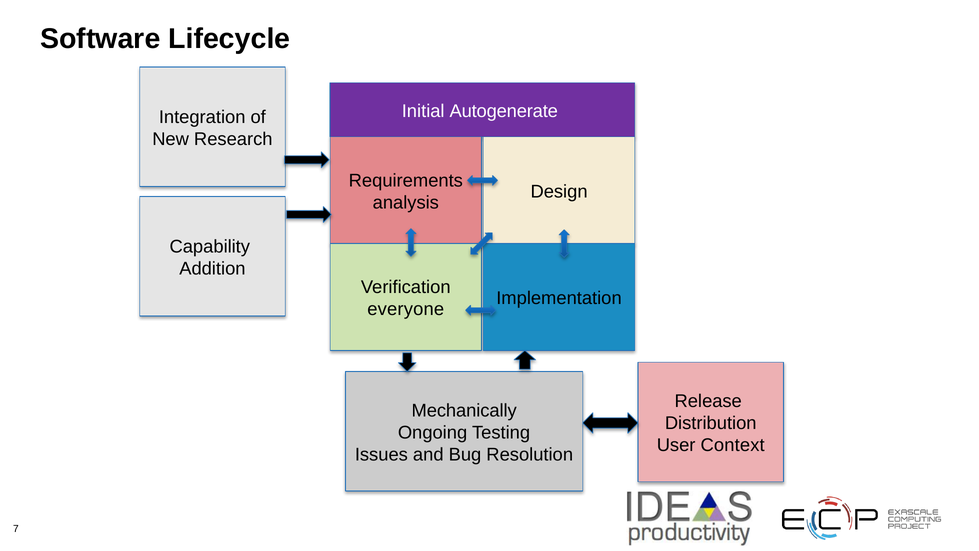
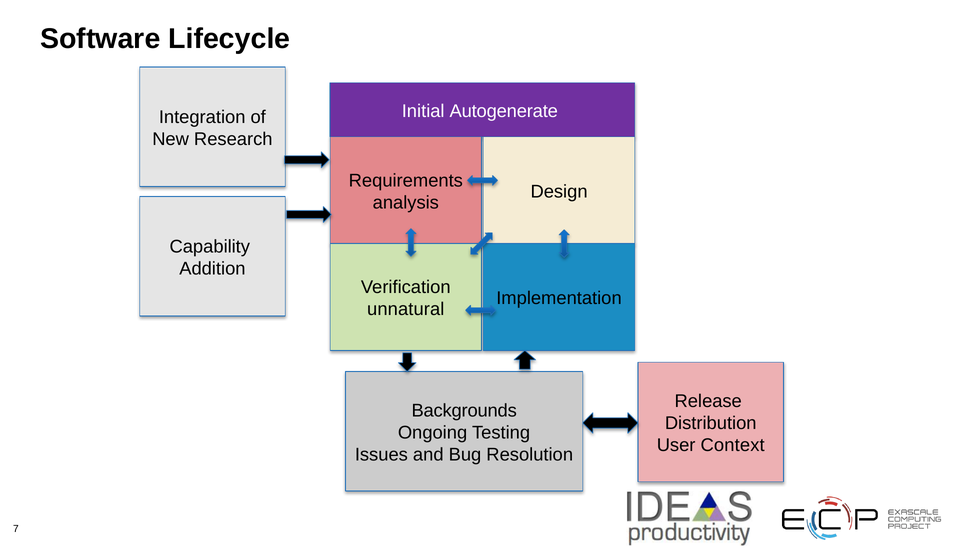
everyone: everyone -> unnatural (406, 309)
Mechanically: Mechanically -> Backgrounds (464, 410)
